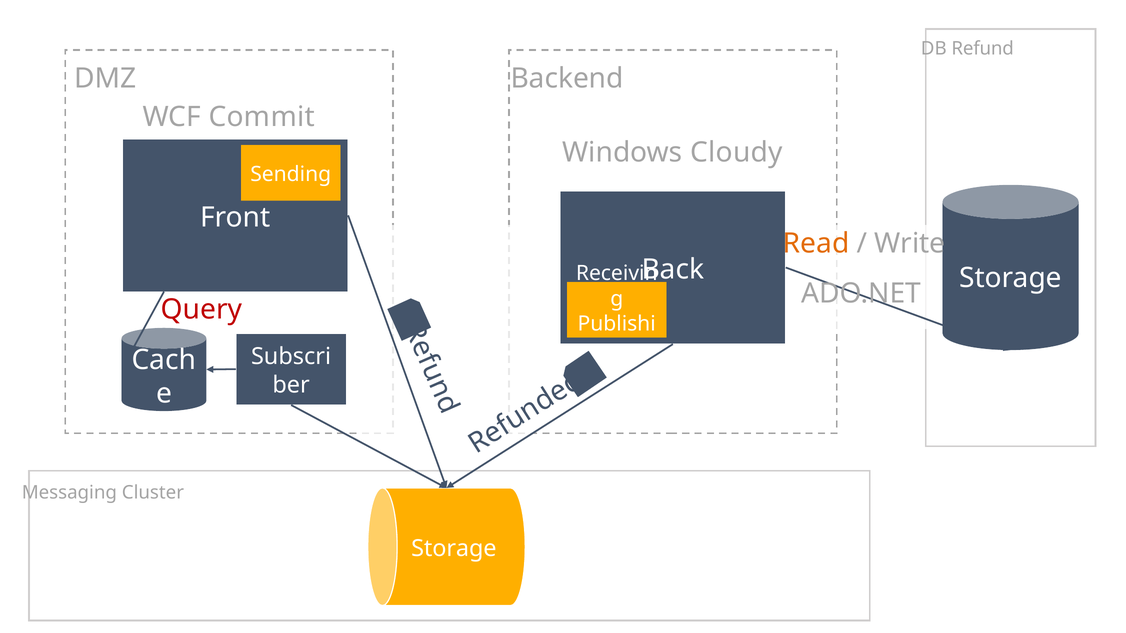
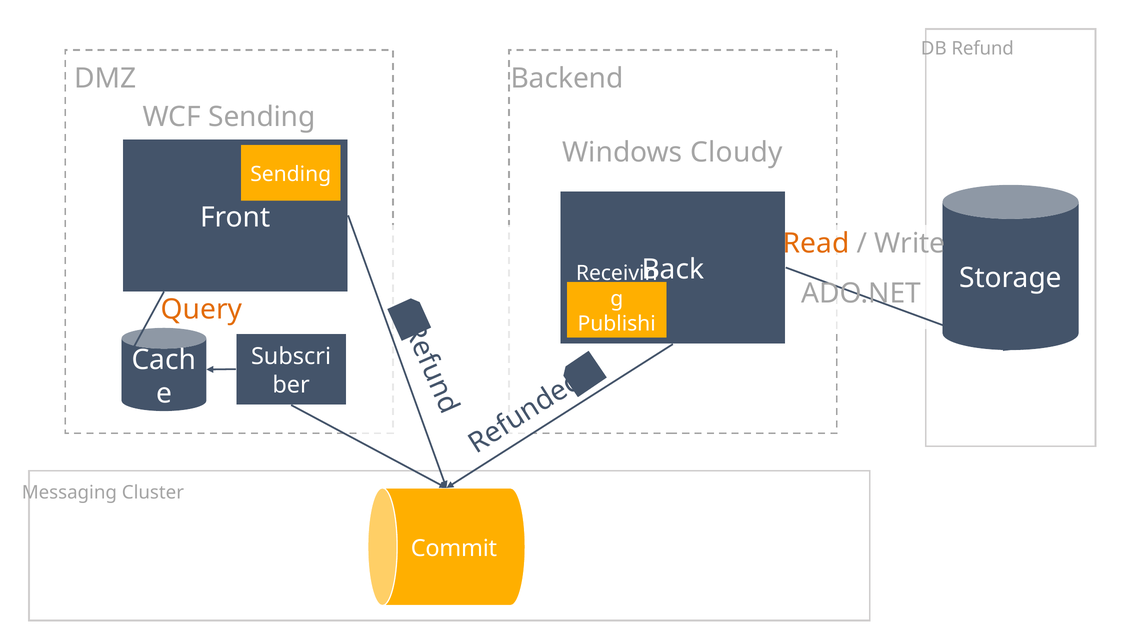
WCF Commit: Commit -> Sending (262, 117)
Query colour: red -> orange (201, 310)
Storage: Storage -> Commit (454, 549)
